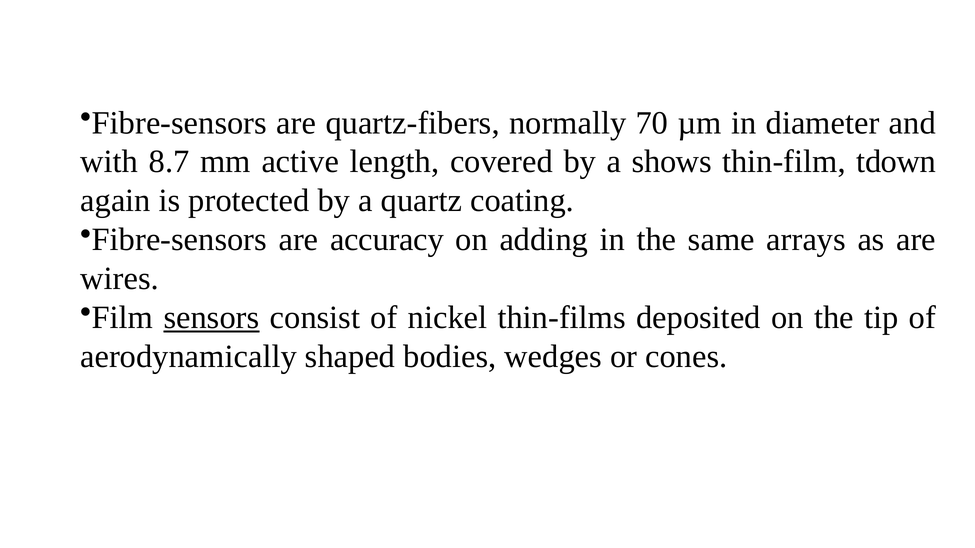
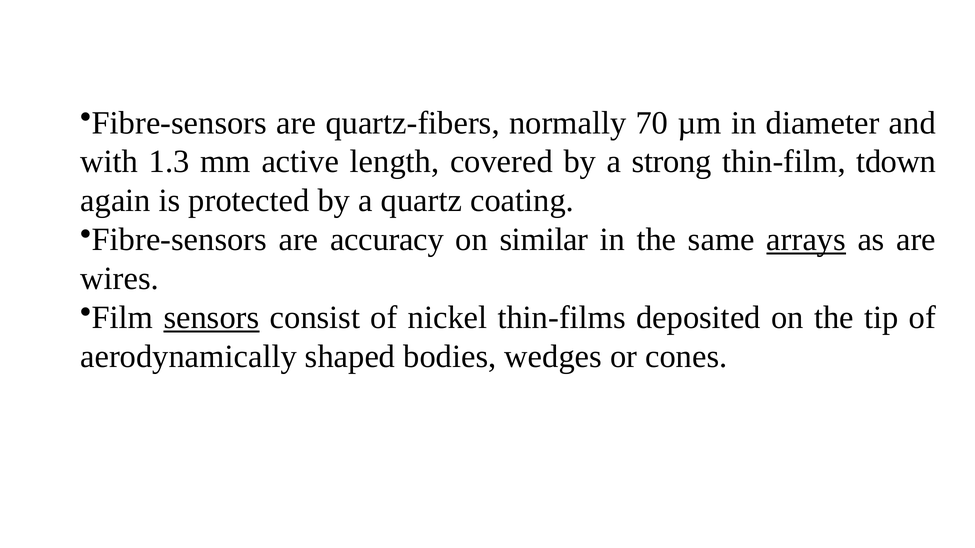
8.7: 8.7 -> 1.3 (169, 162)
shows: shows -> strong (672, 162)
adding: adding -> similar (544, 240)
arrays underline: none -> present (806, 240)
